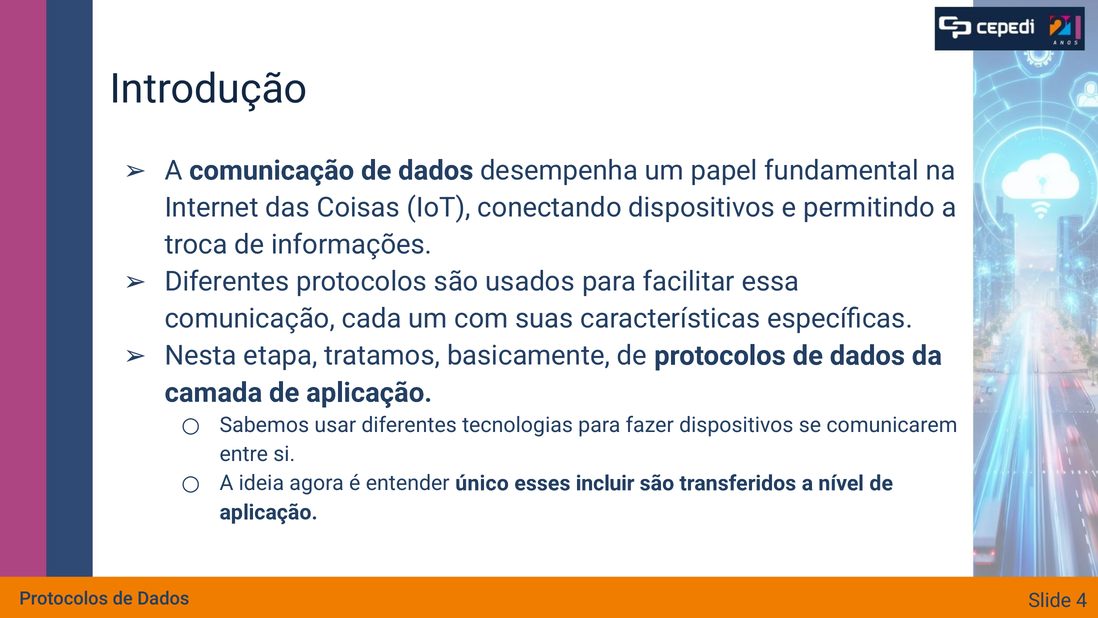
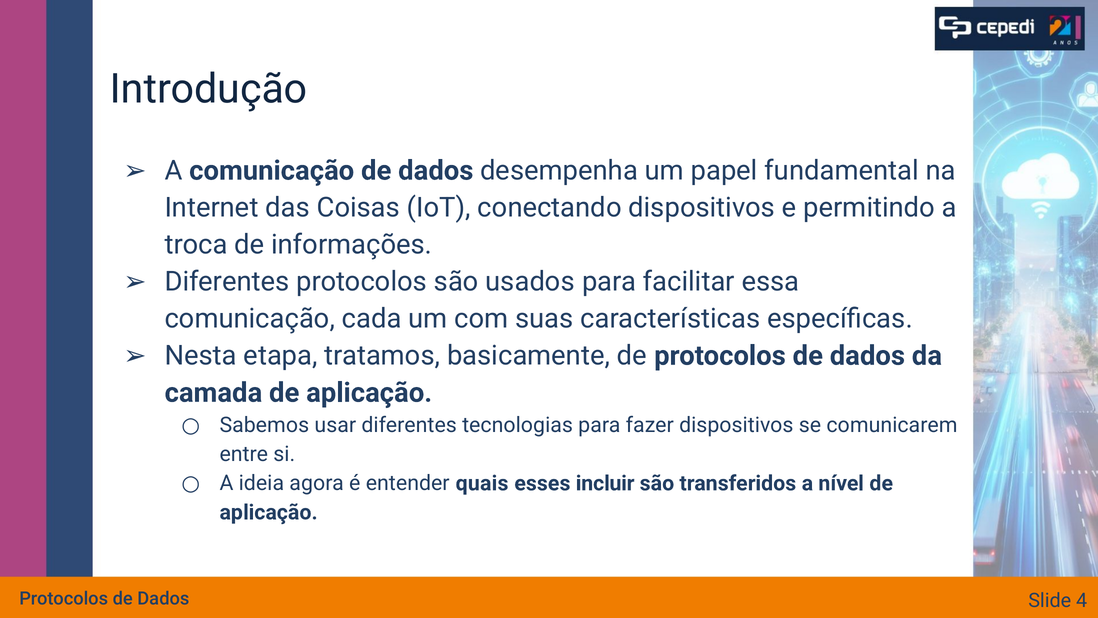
único: único -> quais (482, 483)
